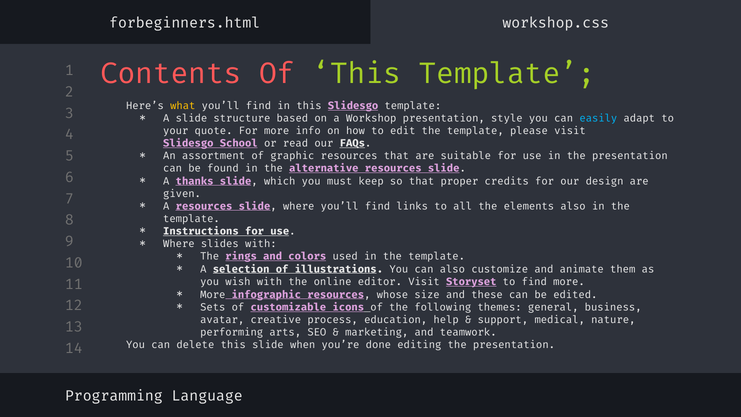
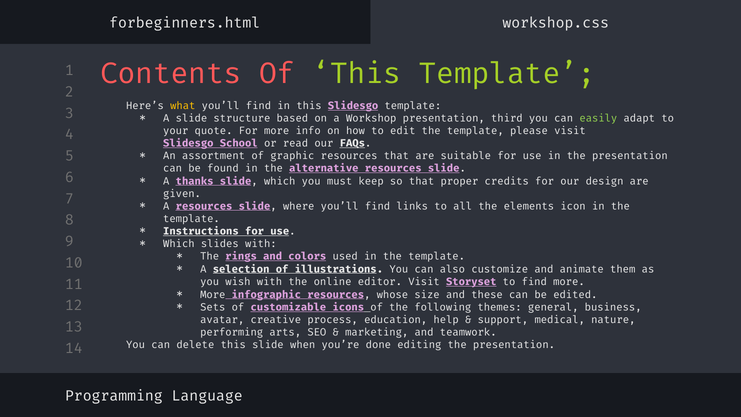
style: style -> third (507, 119)
easily colour: light blue -> light green (598, 119)
elements also: also -> icon (573, 206)
Where: Where -> Which (179, 244)
